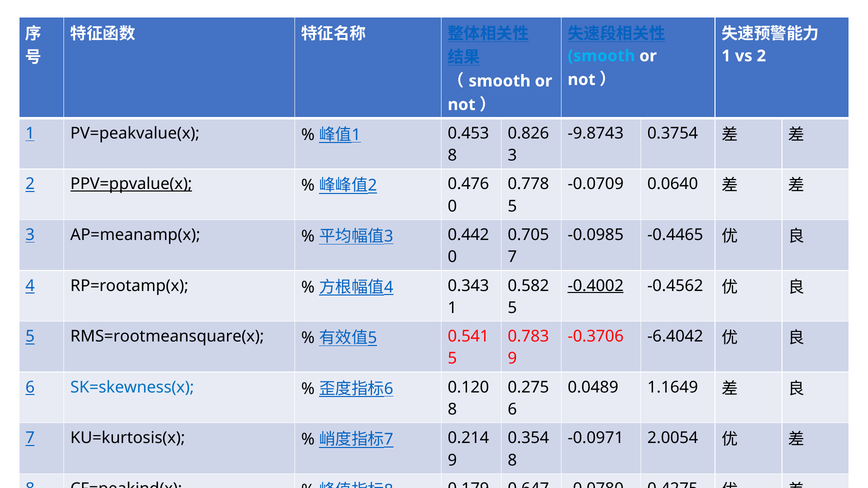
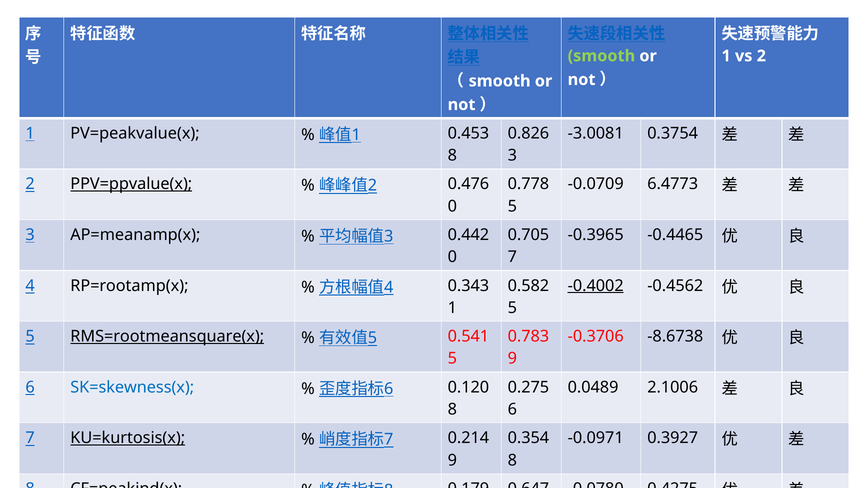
smooth colour: light blue -> light green (601, 56)
-9.8743: -9.8743 -> -3.0081 (596, 133)
0.0640: 0.0640 -> 6.4773 (673, 184)
-0.0985: -0.0985 -> -0.3965 (596, 235)
RMS=rootmeansquare(x underline: none -> present (167, 337)
-6.4042: -6.4042 -> -8.6738 (675, 337)
1.1649: 1.1649 -> 2.1006 (673, 387)
KU=kurtosis(x underline: none -> present (128, 438)
2.0054: 2.0054 -> 0.3927 (673, 438)
